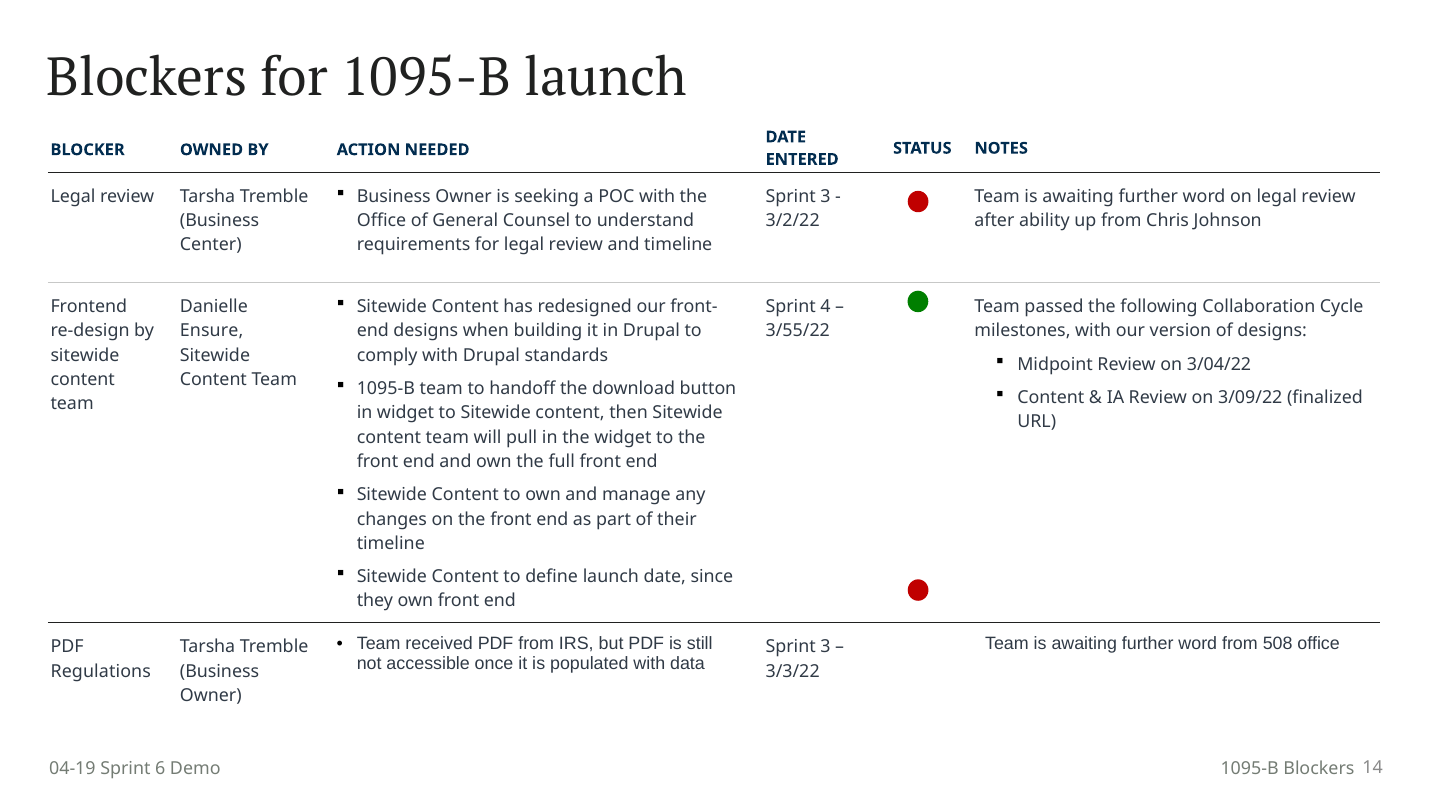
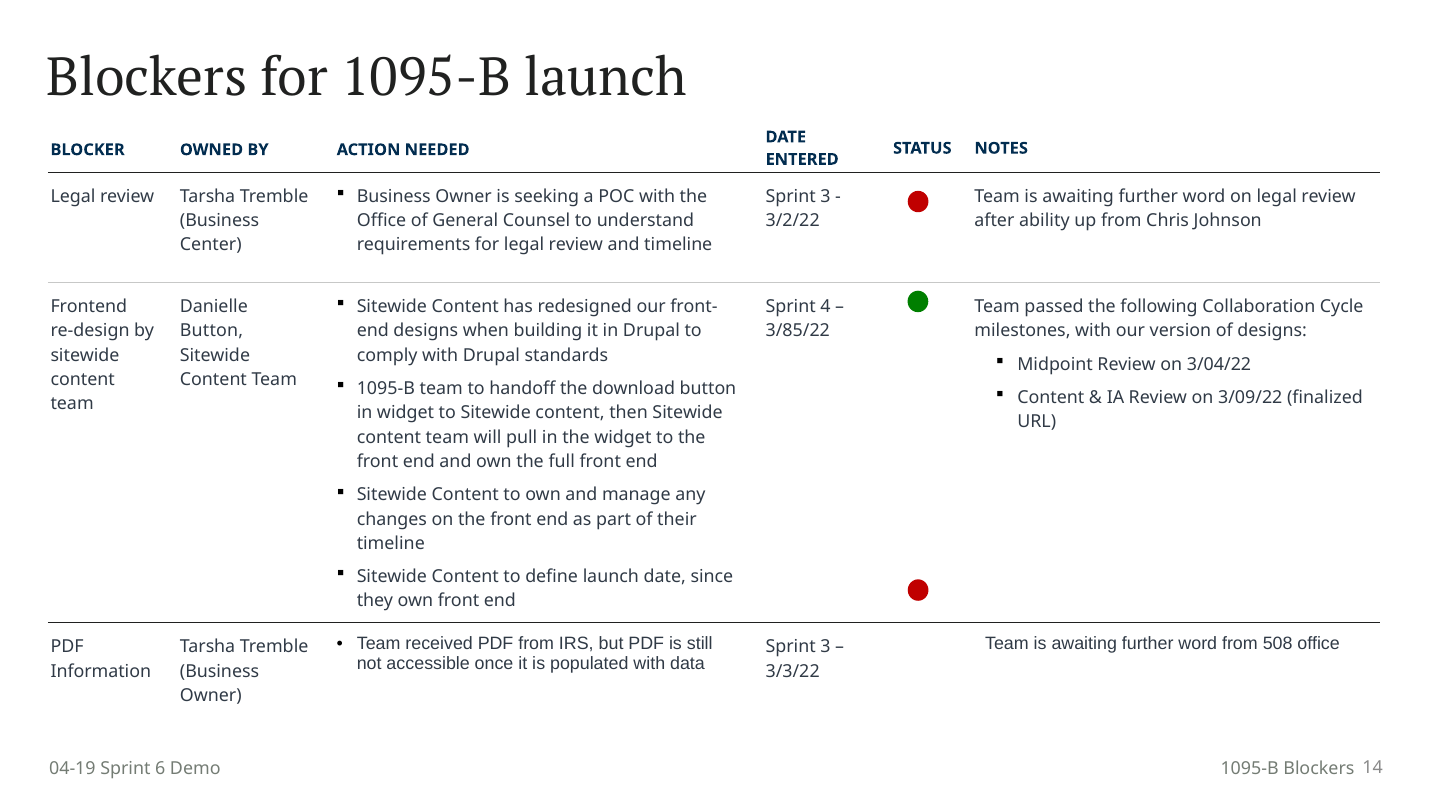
Ensure: Ensure -> Button (212, 331)
3/55/22: 3/55/22 -> 3/85/22 (798, 331)
Regulations: Regulations -> Information (101, 671)
